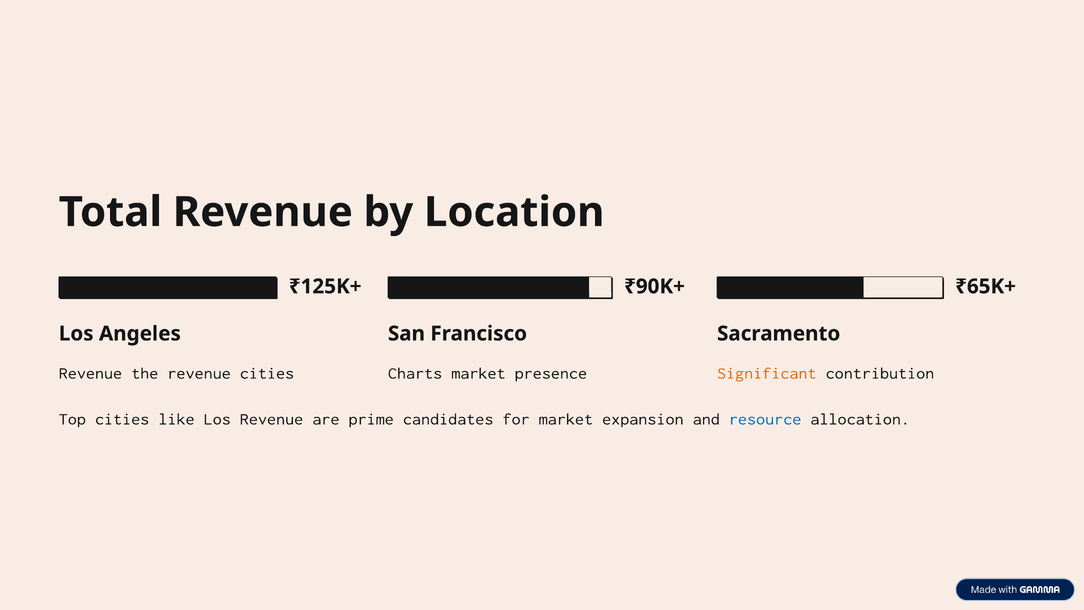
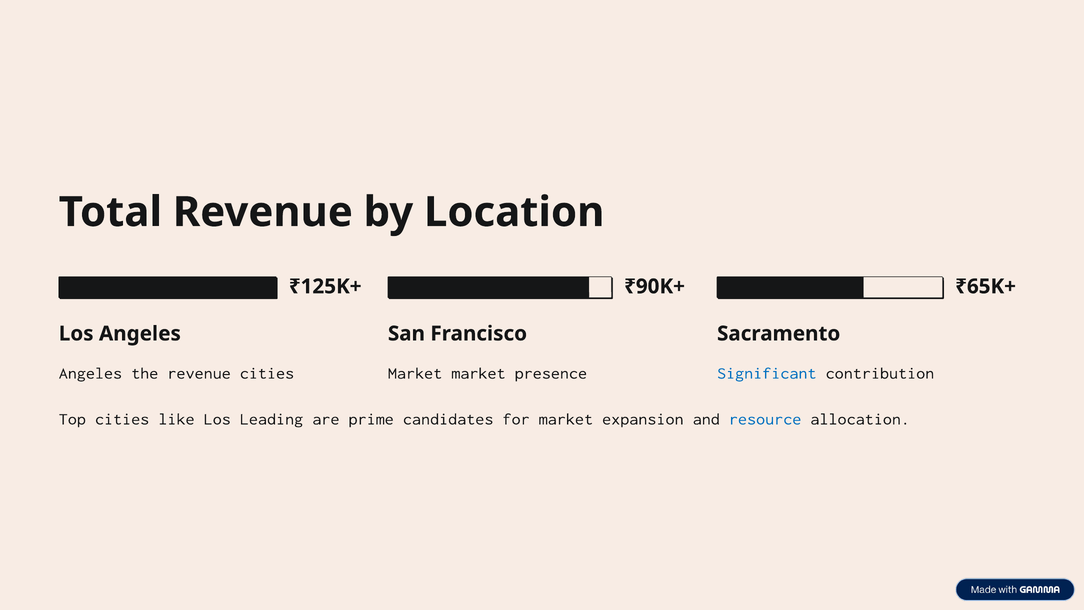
Revenue: Revenue -> Angeles (90, 373)
Charts: Charts -> Market (415, 373)
Significant colour: orange -> blue (767, 373)
Los Revenue: Revenue -> Leading (272, 419)
